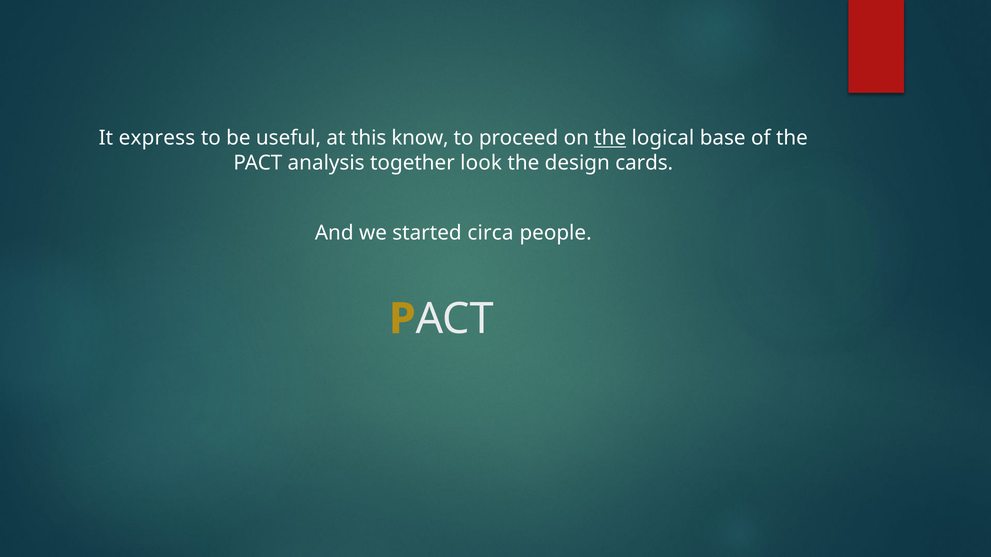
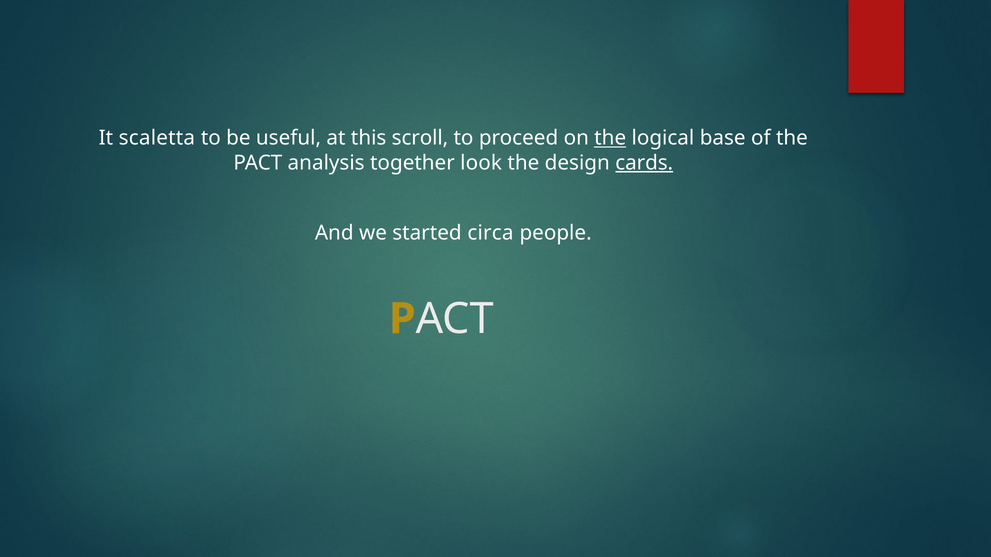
express: express -> scaletta (157, 138)
know: know -> scroll (420, 138)
cards underline: none -> present (644, 163)
